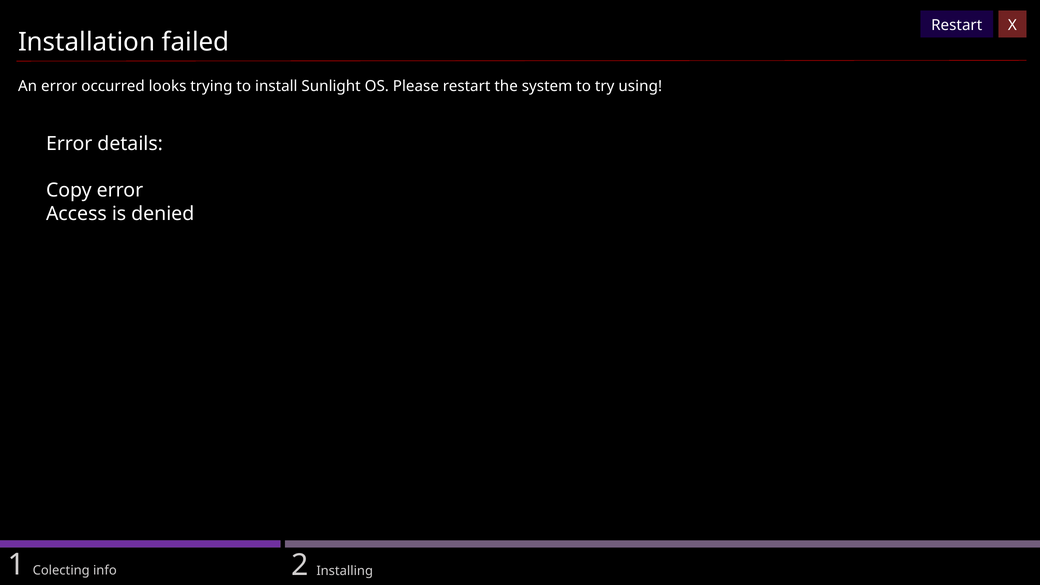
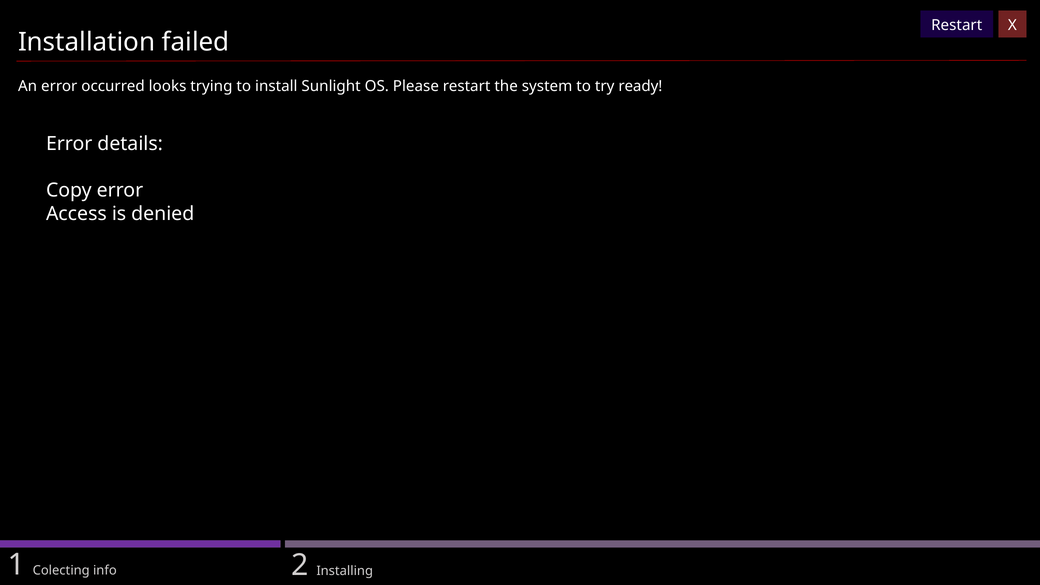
using: using -> ready (640, 86)
